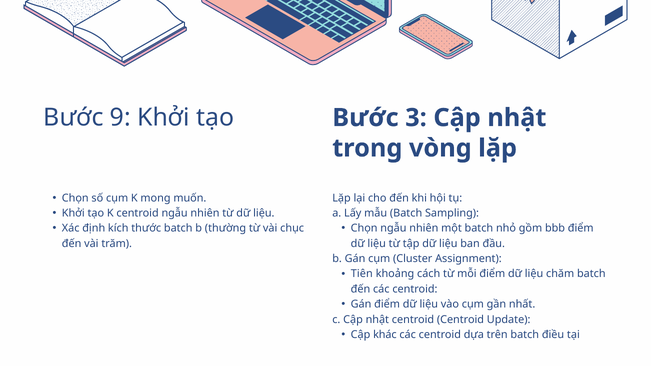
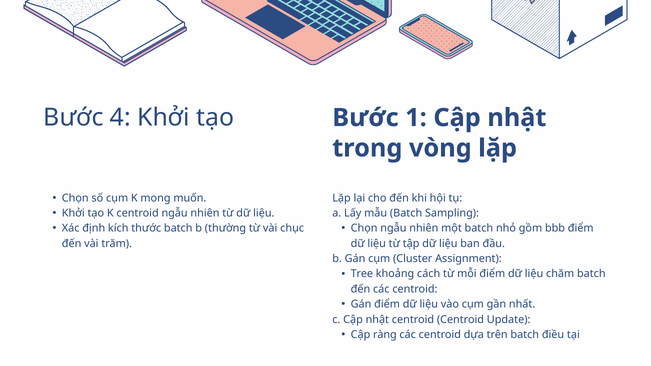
9: 9 -> 4 (120, 118)
3: 3 -> 1 (416, 118)
Tiên: Tiên -> Tree (362, 274)
khác: khác -> ràng (385, 335)
